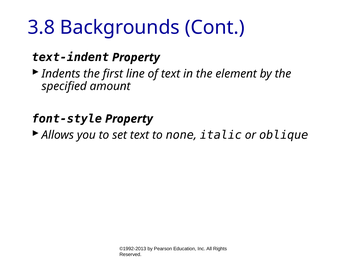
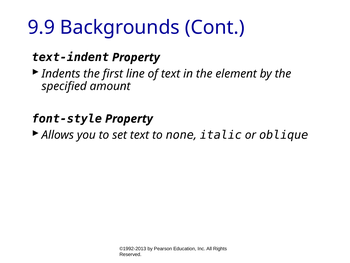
3.8: 3.8 -> 9.9 (41, 27)
